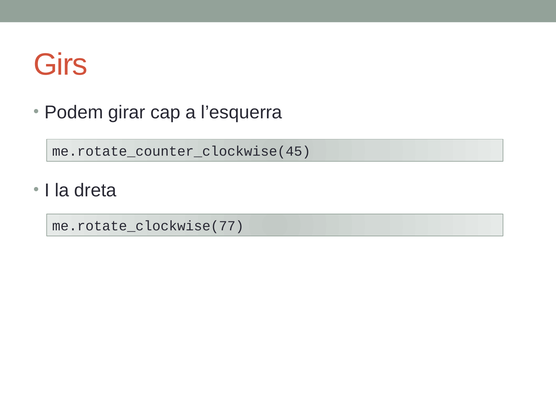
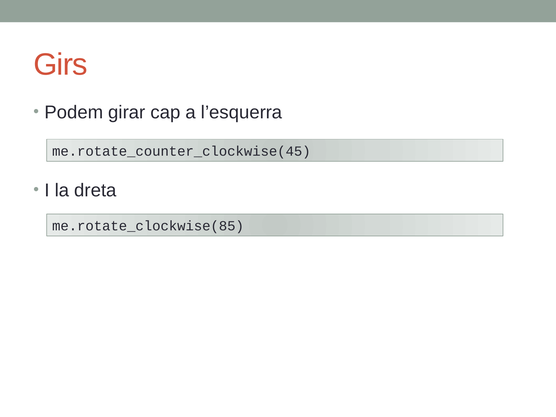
me.rotate_clockwise(77: me.rotate_clockwise(77 -> me.rotate_clockwise(85 (148, 226)
